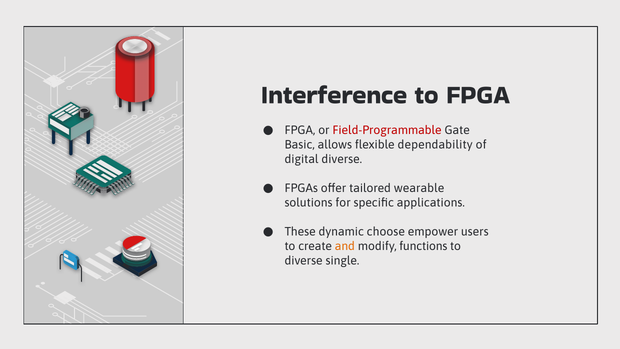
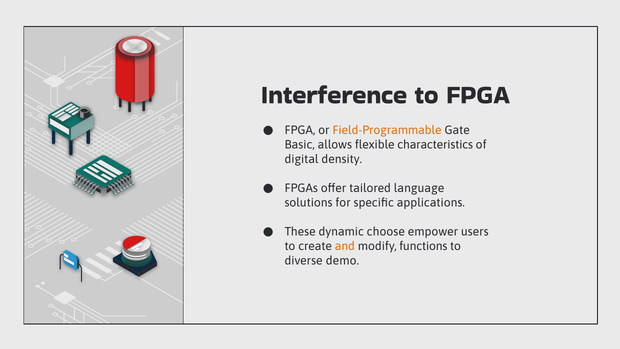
Field-Programmable colour: red -> orange (387, 130)
dependability: dependability -> characteristics (435, 145)
digital diverse: diverse -> density (342, 159)
wearable: wearable -> language (419, 188)
single: single -> demo (342, 260)
